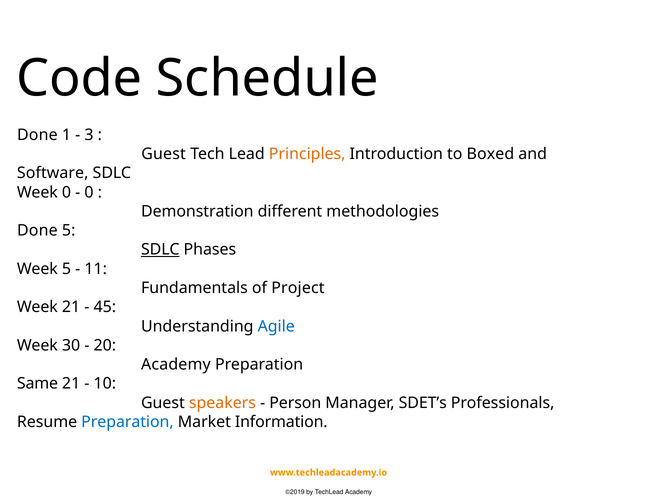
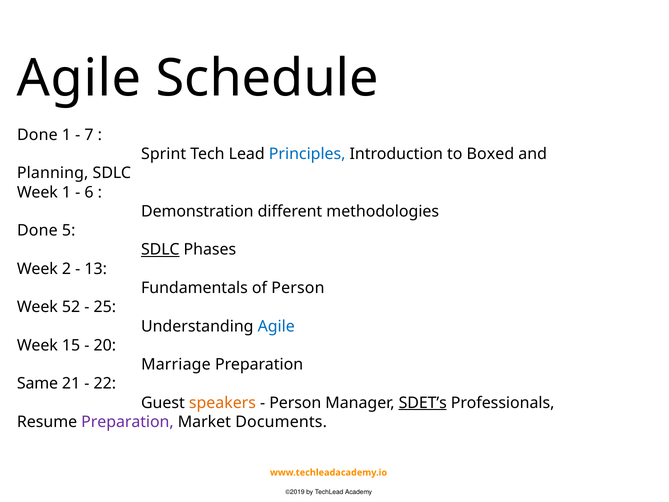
Code: Code -> Agile (79, 78)
3: 3 -> 7 (89, 135)
Guest: Guest -> Sprint (164, 154)
Principles colour: orange -> blue (307, 154)
Software: Software -> Planning (53, 173)
Week 0: 0 -> 1 (67, 192)
0: 0 -> 6 (89, 192)
Week 5: 5 -> 2 (67, 269)
11: 11 -> 13 (96, 269)
of Project: Project -> Person (298, 288)
Week 21: 21 -> 52 (71, 307)
45: 45 -> 25 (105, 307)
30: 30 -> 15 (71, 345)
Academy: Academy -> Marriage (176, 364)
10: 10 -> 22 (105, 384)
SDET’s underline: none -> present (423, 403)
Preparation colour: blue -> purple (127, 422)
Information: Information -> Documents (281, 422)
